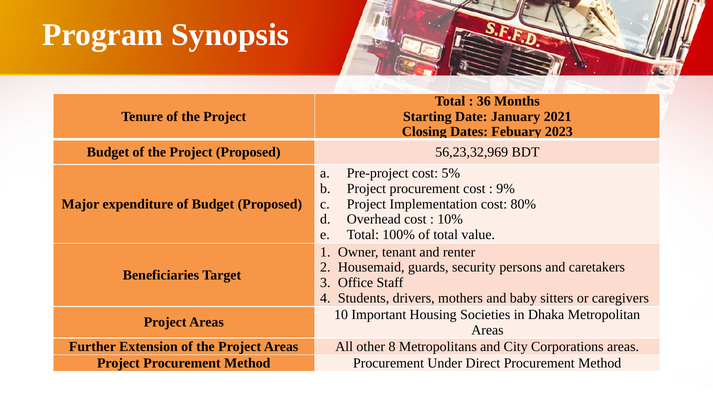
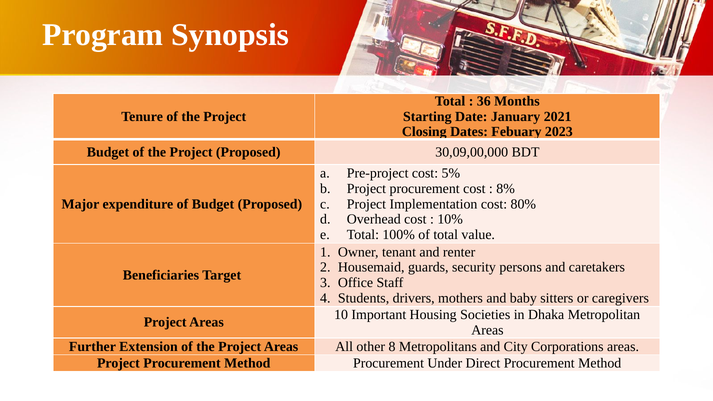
56,23,32,969: 56,23,32,969 -> 30,09,00,000 (472, 152)
9%: 9% -> 8% (506, 189)
